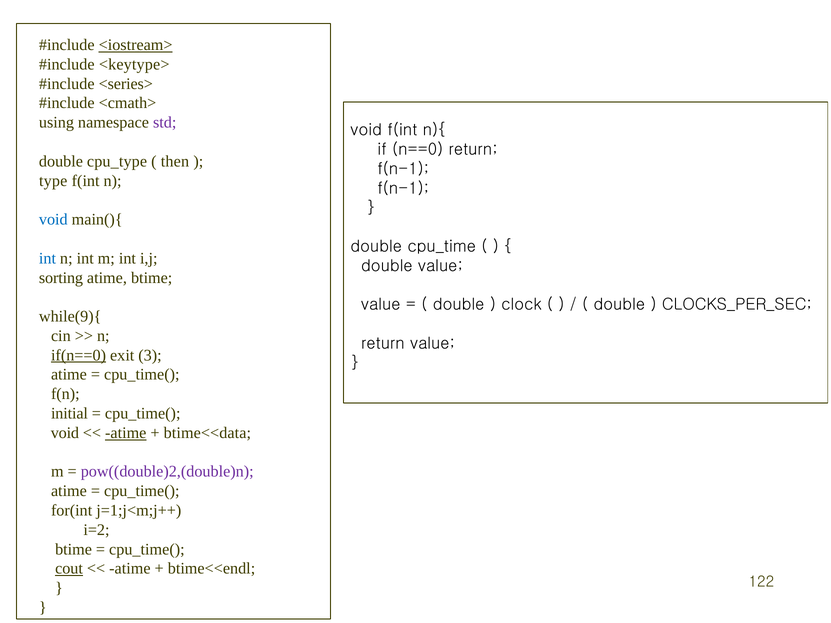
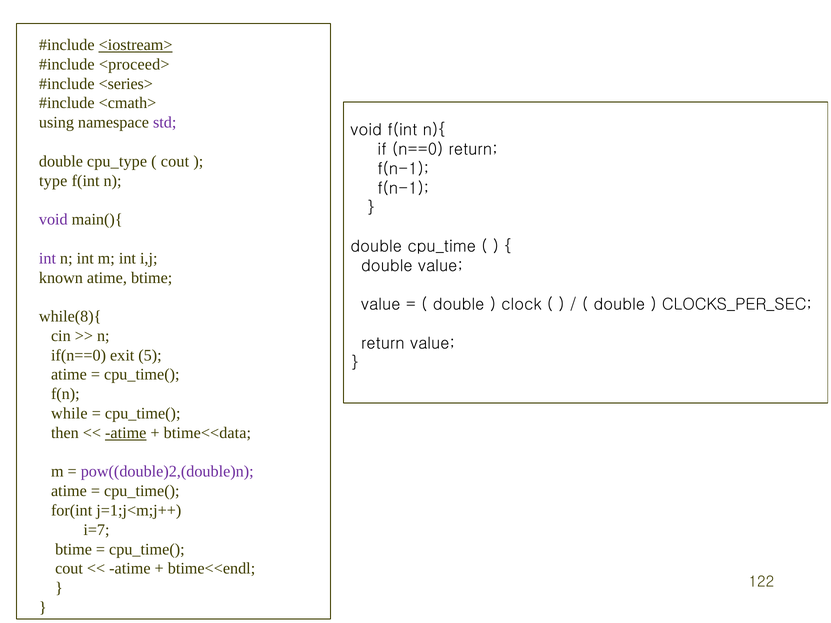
<keytype>: <keytype> -> <proceed> (134, 64)
then: then -> cout (175, 161)
void colour: blue -> purple (53, 220)
int colour: blue -> purple (47, 258)
sorting: sorting -> known (61, 278)
while(9){: while(9){ -> while(8){ (70, 317)
if(n==0 underline: present -> none (79, 355)
3: 3 -> 5 (150, 355)
initial: initial -> while (69, 414)
void: void -> then (65, 433)
i=2: i=2 -> i=7 (96, 530)
cout underline: present -> none (69, 569)
